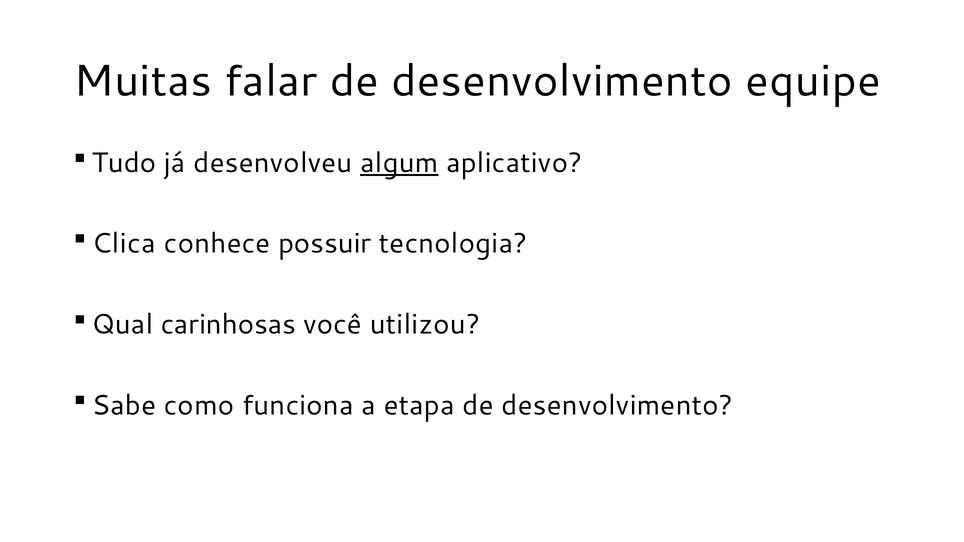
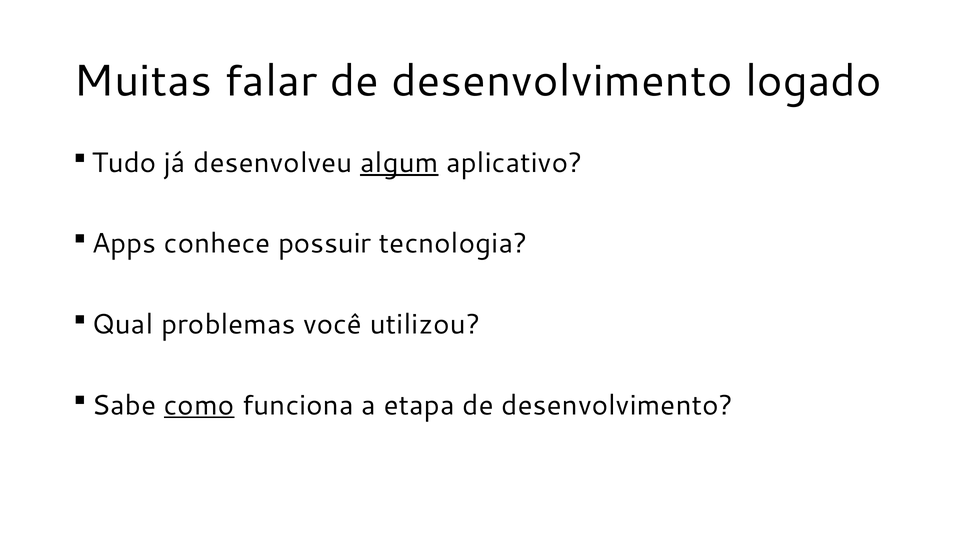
equipe: equipe -> logado (813, 81)
Clica: Clica -> Apps (124, 244)
carinhosas: carinhosas -> problemas (228, 325)
como underline: none -> present (199, 406)
